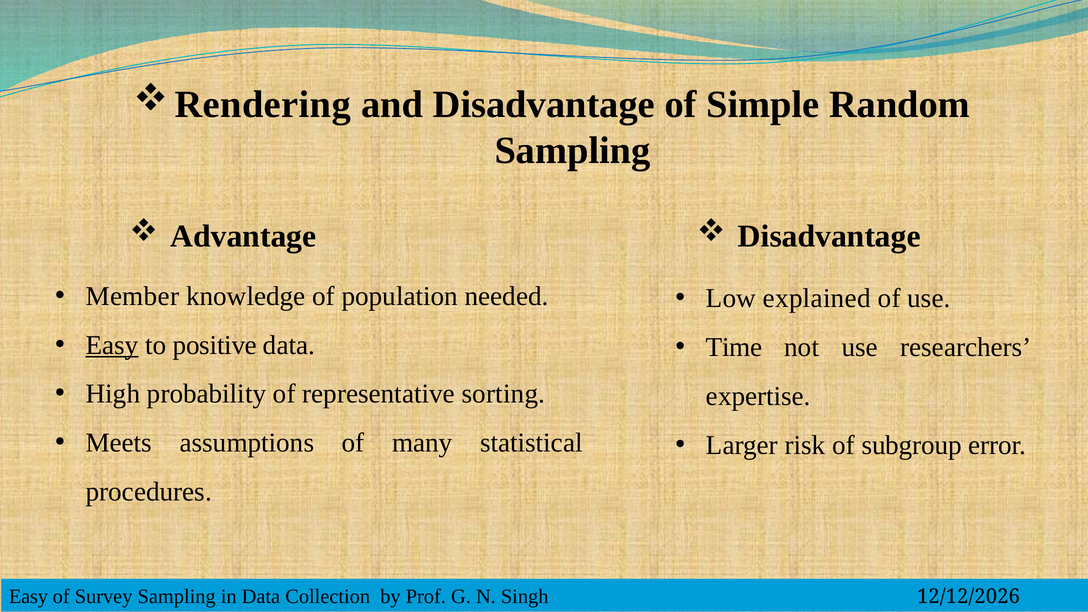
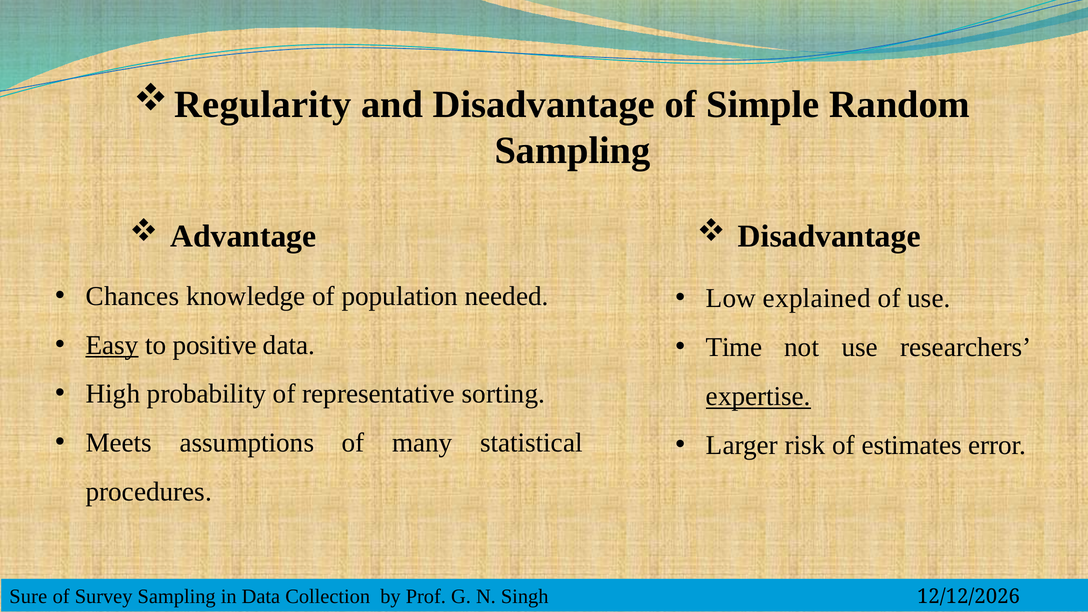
Rendering: Rendering -> Regularity (263, 104)
Member: Member -> Chances (132, 296)
expertise underline: none -> present (758, 396)
subgroup: subgroup -> estimates (912, 445)
Easy: Easy -> Sure (28, 597)
